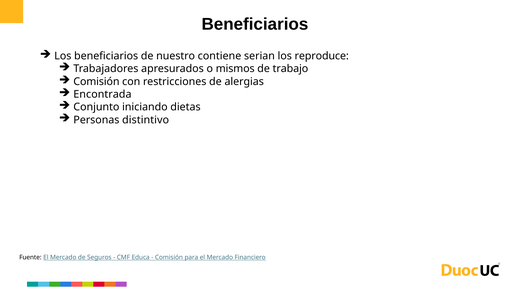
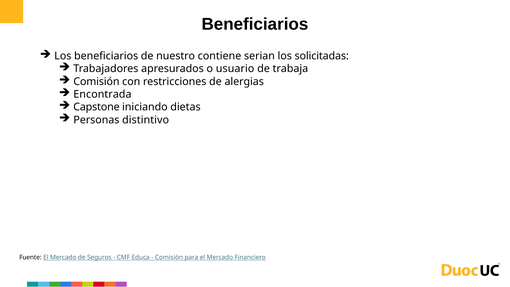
reproduce: reproduce -> solicitadas (322, 56)
mismos: mismos -> usuario (235, 69)
trabajo: trabajo -> trabaja (290, 69)
Conjunto: Conjunto -> Capstone (96, 107)
